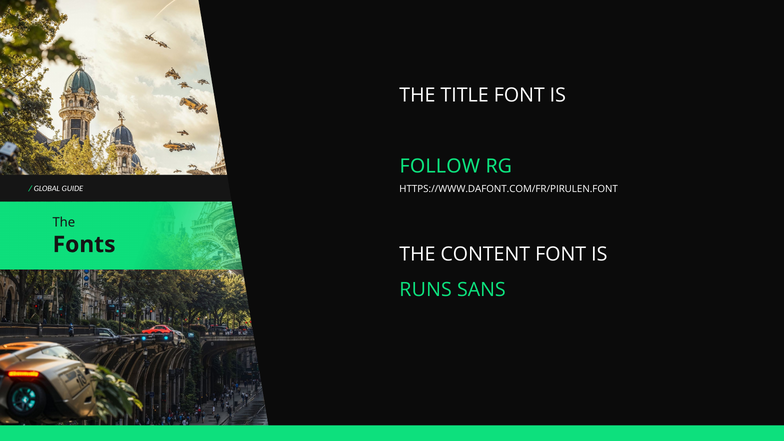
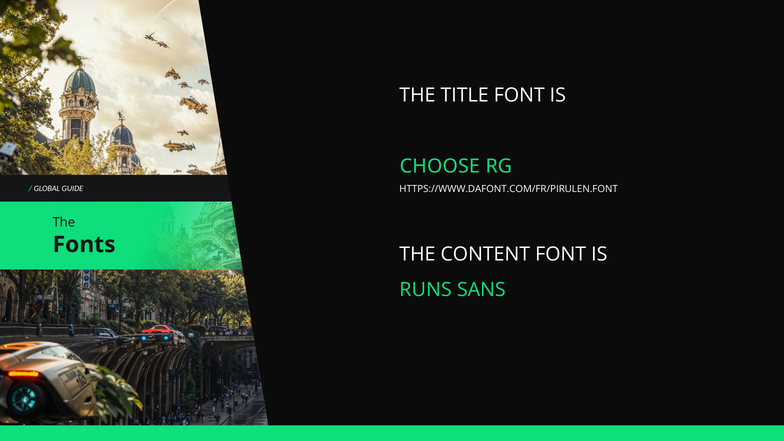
FOLLOW: FOLLOW -> CHOOSE (440, 166)
